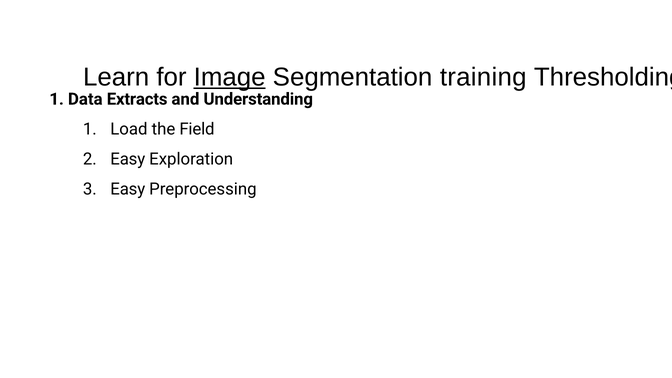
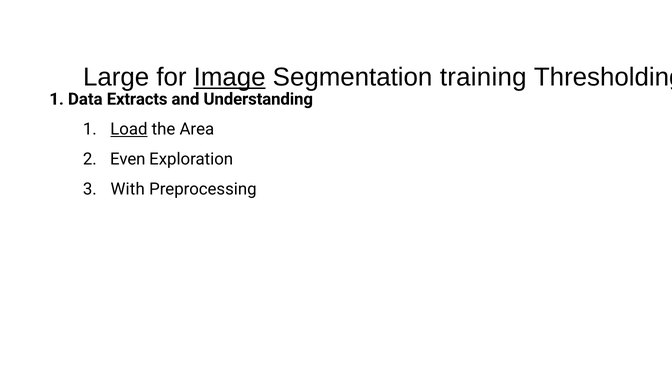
Learn: Learn -> Large (116, 77)
Load underline: none -> present (129, 129)
Field: Field -> Area (197, 129)
Easy: Easy -> Even (128, 159)
Easy: Easy -> With (128, 189)
